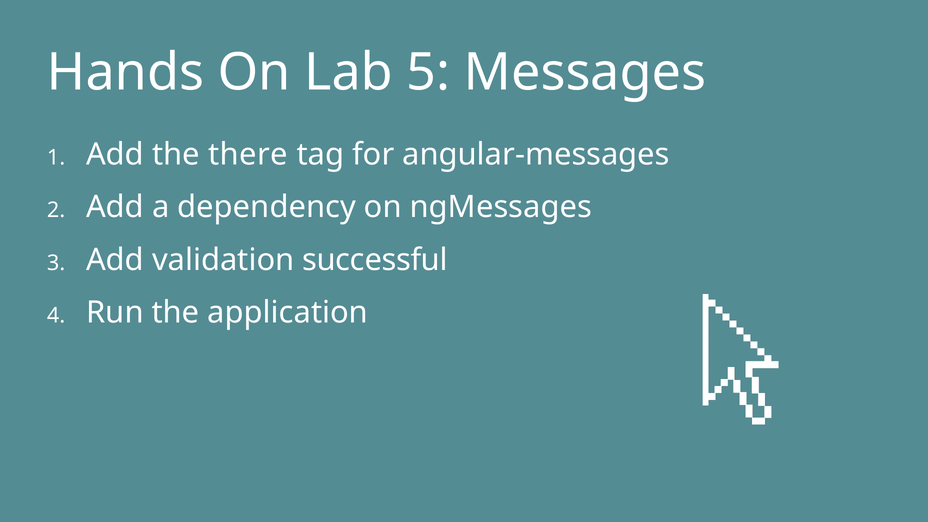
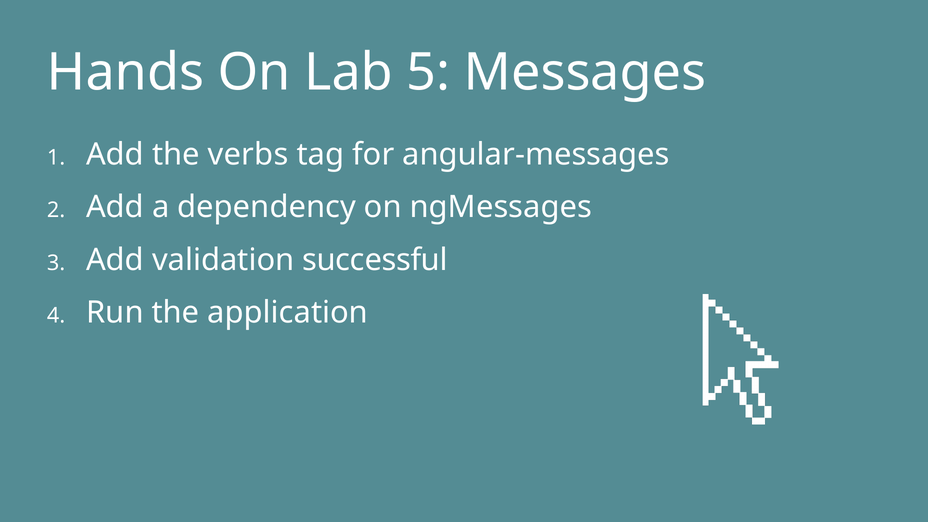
there: there -> verbs (248, 155)
